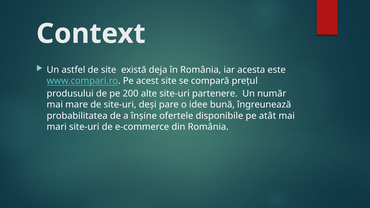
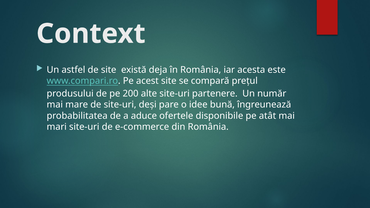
înșine: înșine -> aduce (144, 116)
